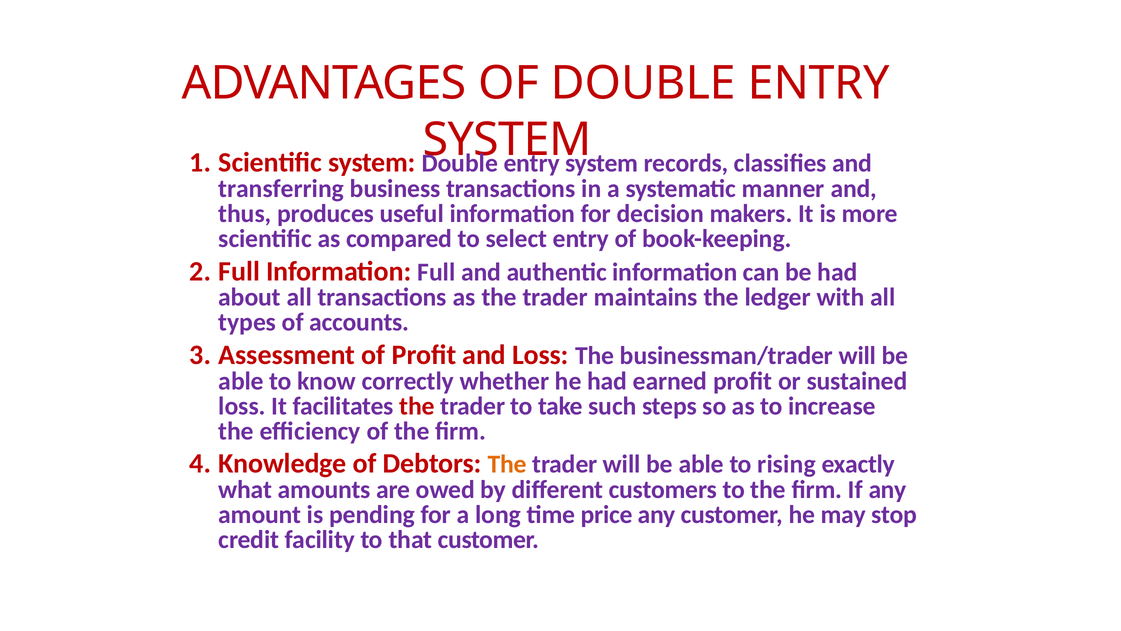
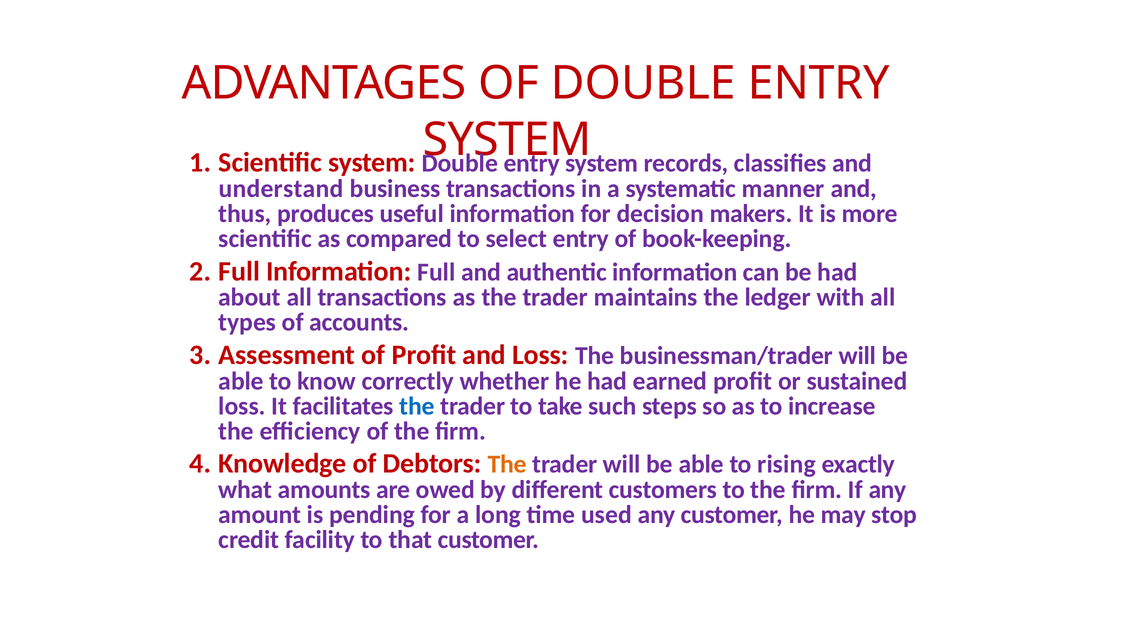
transferring: transferring -> understand (281, 189)
the colour: red -> blue (417, 406)
price: price -> used (607, 514)
